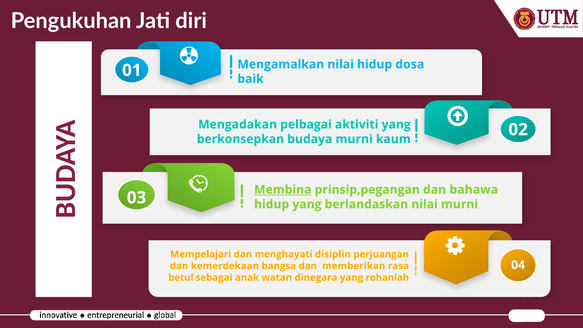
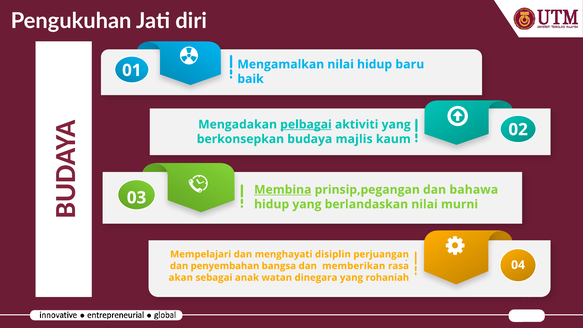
dosa: dosa -> baru (410, 64)
pelbagai underline: none -> present (306, 124)
budaya murni: murni -> majlis (354, 139)
kemerdekaan: kemerdekaan -> penyembahan (225, 266)
betul: betul -> akan (181, 278)
